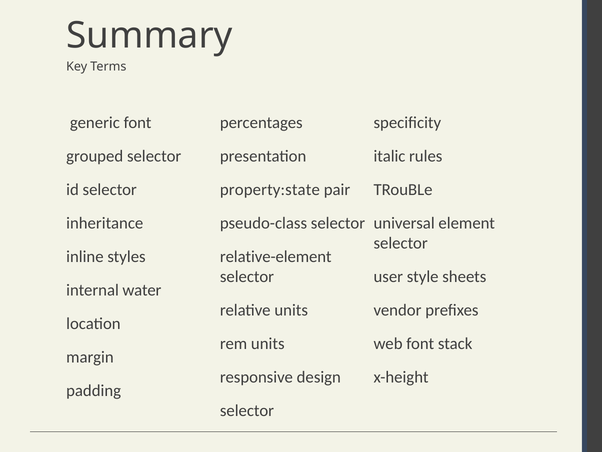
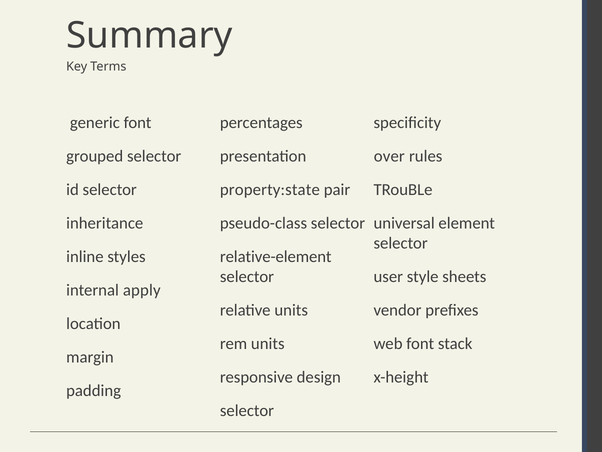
italic: italic -> over (389, 156)
water: water -> apply (142, 290)
